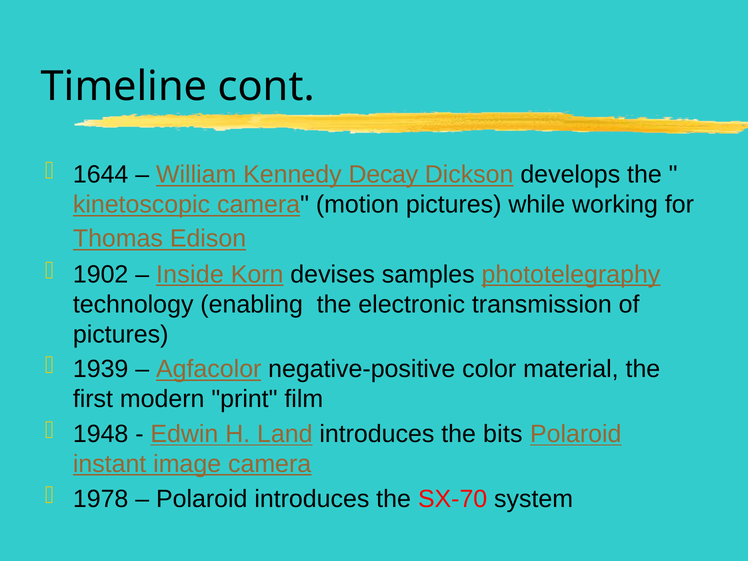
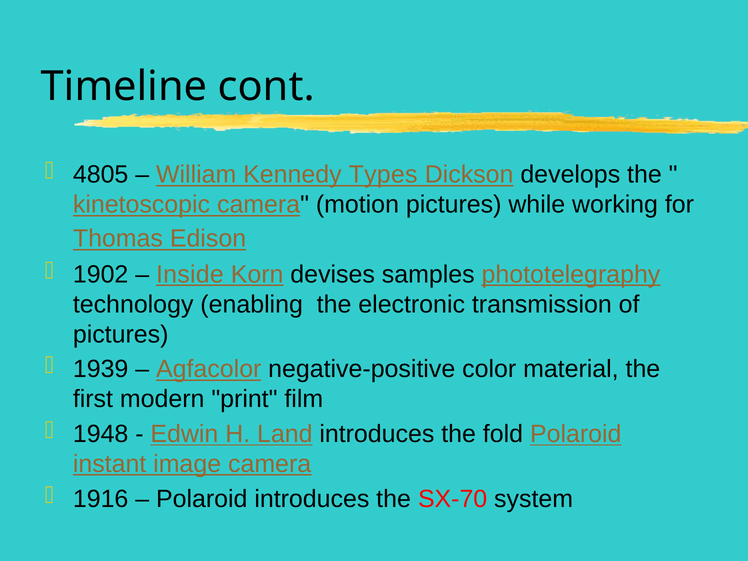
1644: 1644 -> 4805 (101, 175)
Decay: Decay -> Types (383, 175)
bits: bits -> fold (503, 434)
1978: 1978 -> 1916 (101, 499)
